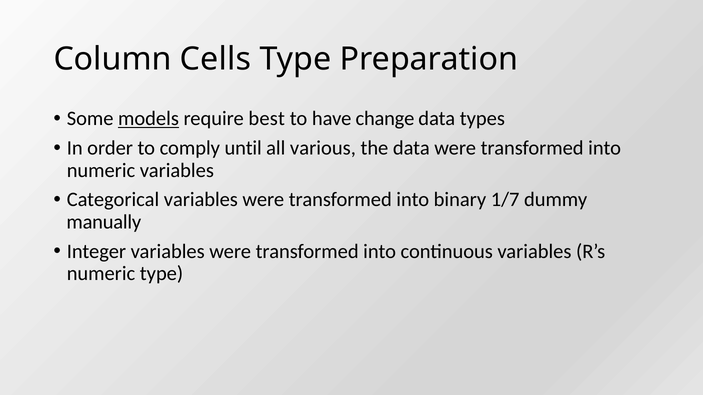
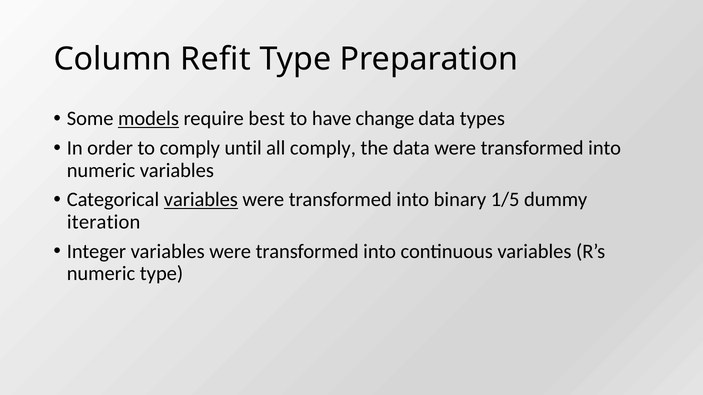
Cells: Cells -> Refit (215, 59)
all various: various -> comply (323, 148)
variables underline: none -> present (201, 200)
1/7: 1/7 -> 1/5 (505, 200)
manually: manually -> iteration (104, 222)
